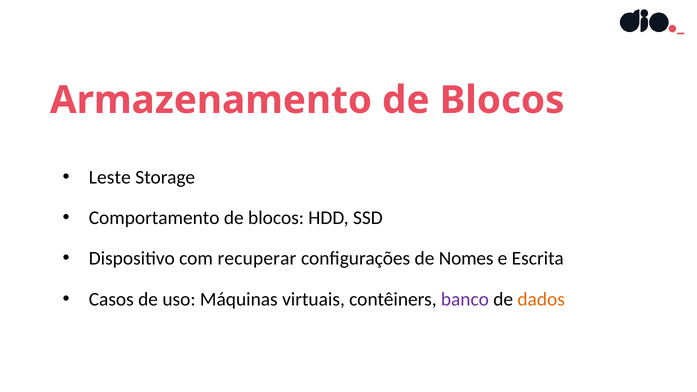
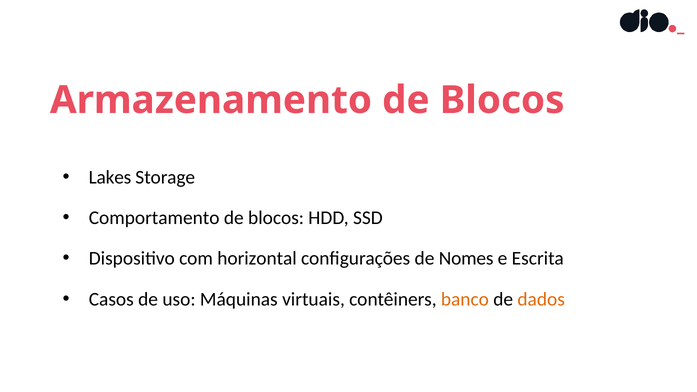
Leste: Leste -> Lakes (110, 177)
recuperar: recuperar -> horizontal (257, 259)
banco colour: purple -> orange (465, 299)
